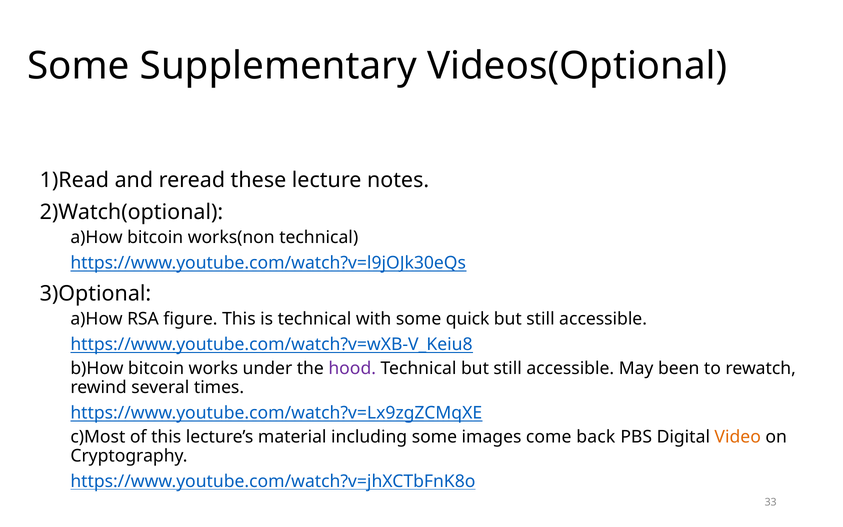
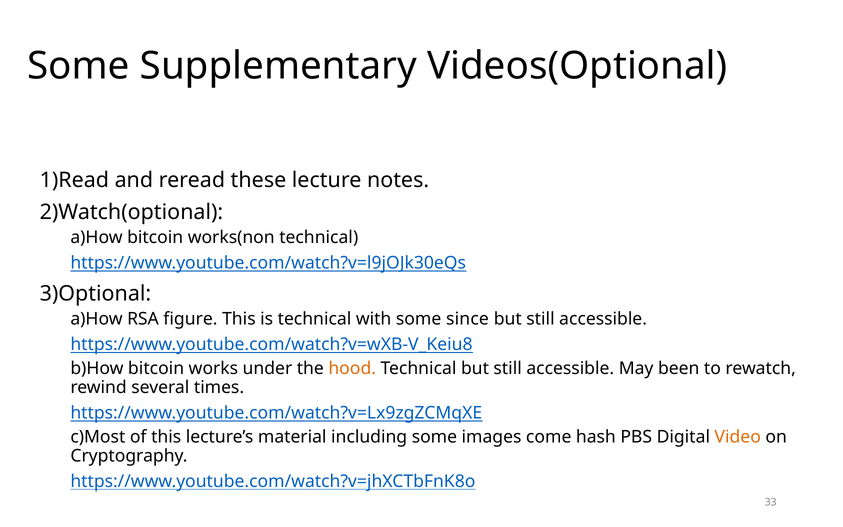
quick: quick -> since (467, 319)
hood colour: purple -> orange (352, 368)
back: back -> hash (596, 437)
